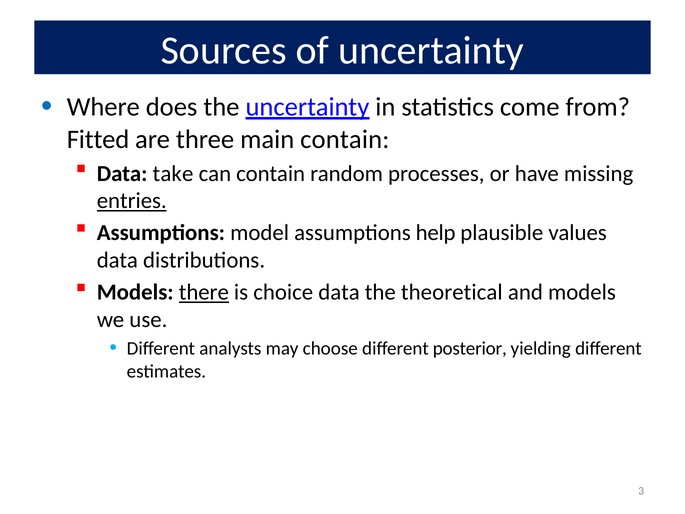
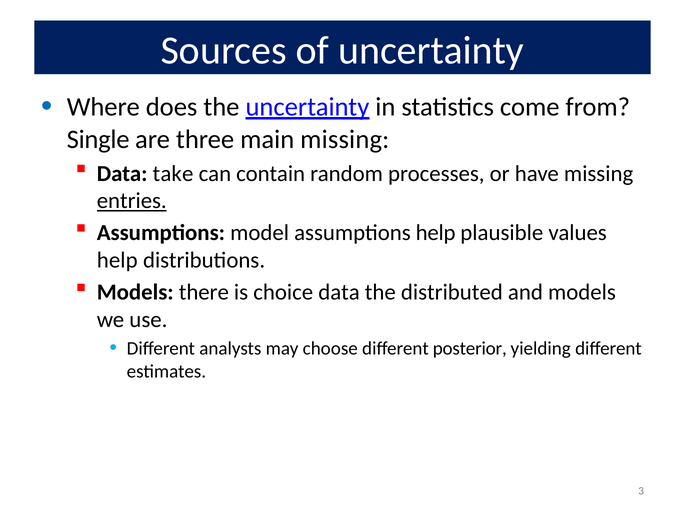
Fitted: Fitted -> Single (98, 139)
main contain: contain -> missing (345, 139)
data: data -> help (117, 260)
there underline: present -> none (204, 292)
theoretical: theoretical -> distributed (452, 292)
